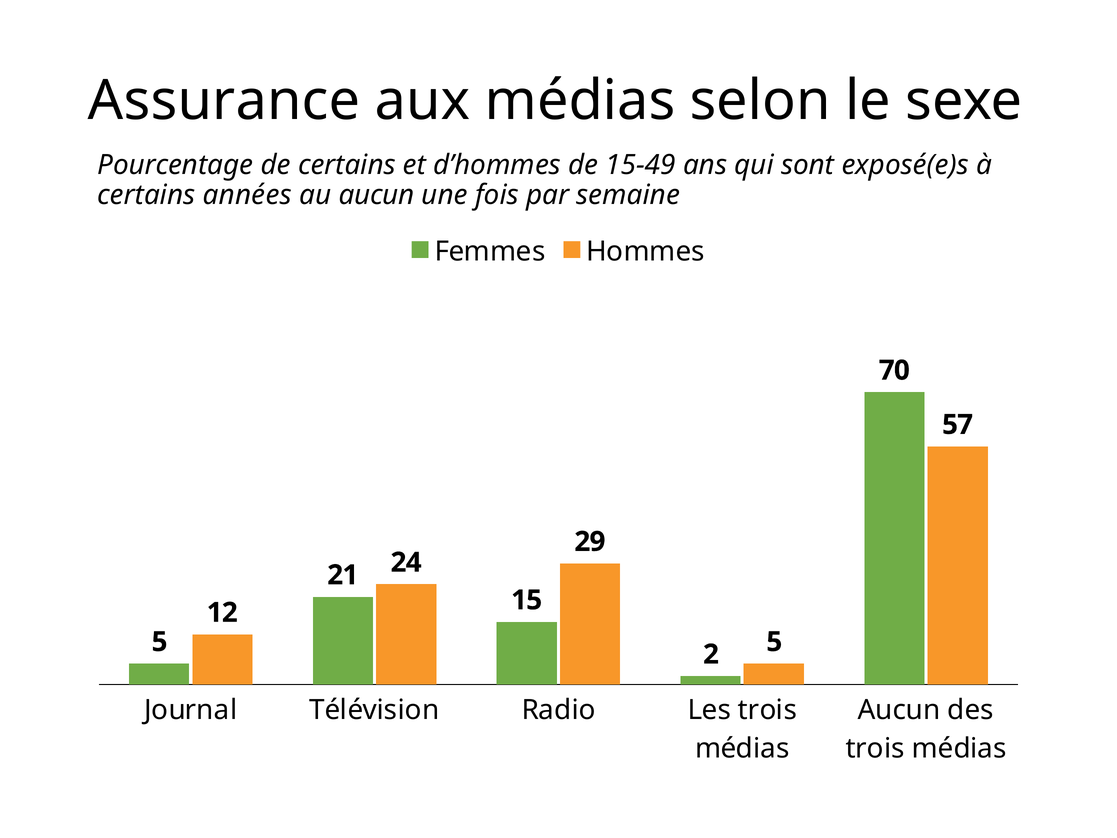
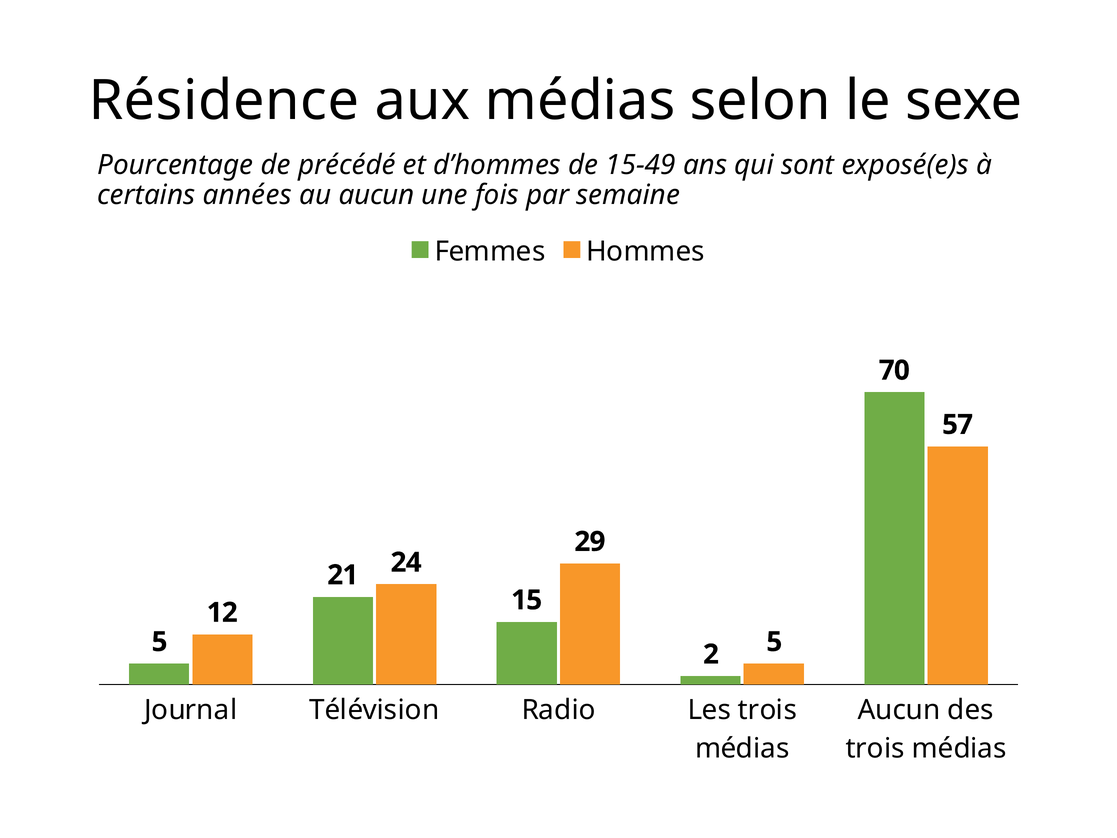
Assurance: Assurance -> Résidence (224, 101)
de certains: certains -> précédé (347, 165)
